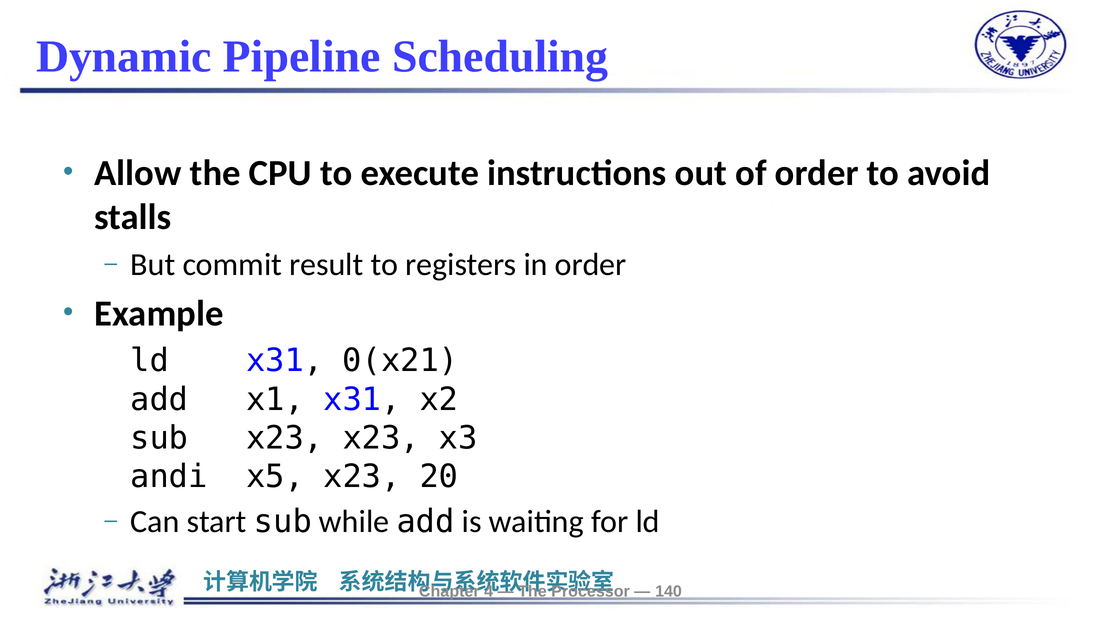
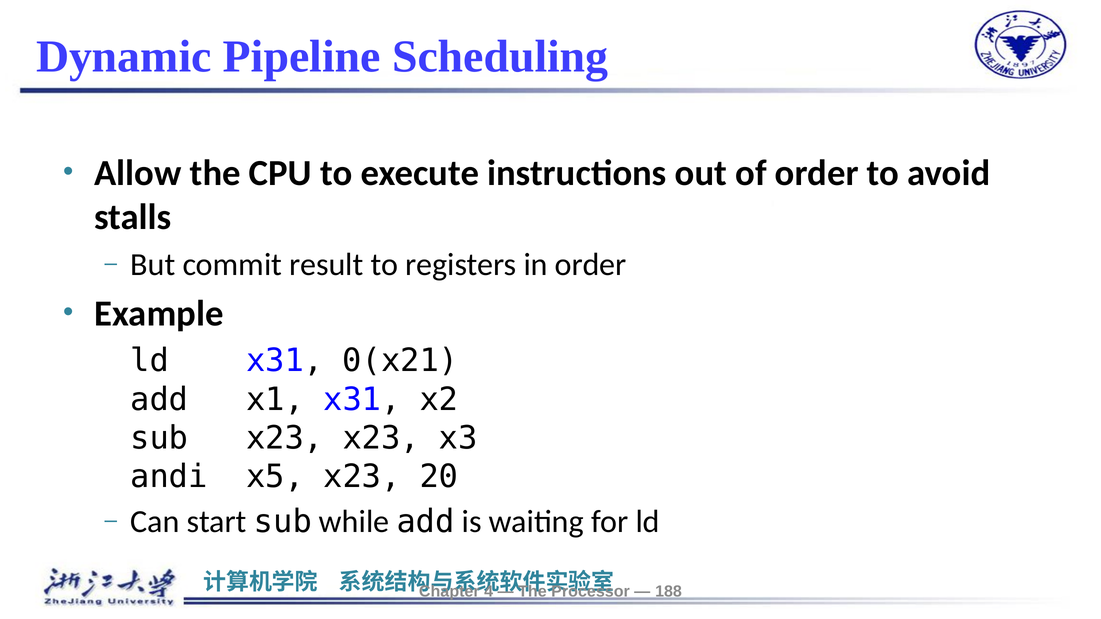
140: 140 -> 188 (669, 592)
